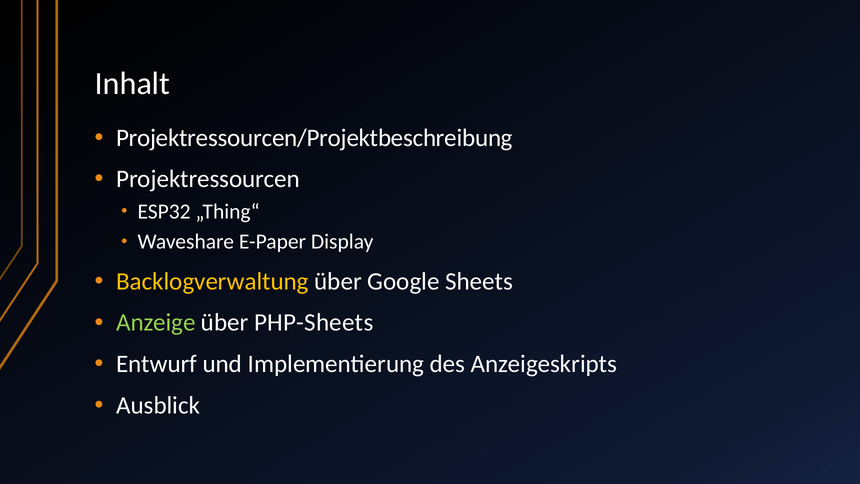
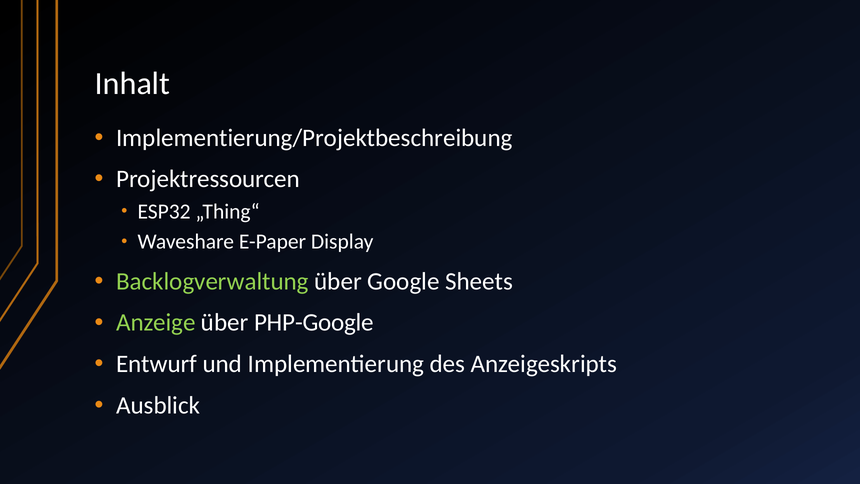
Projektressourcen/Projektbeschreibung: Projektressourcen/Projektbeschreibung -> Implementierung/Projektbeschreibung (314, 138)
Backlogverwaltung colour: yellow -> light green (212, 281)
PHP-Sheets: PHP-Sheets -> PHP-Google (314, 323)
